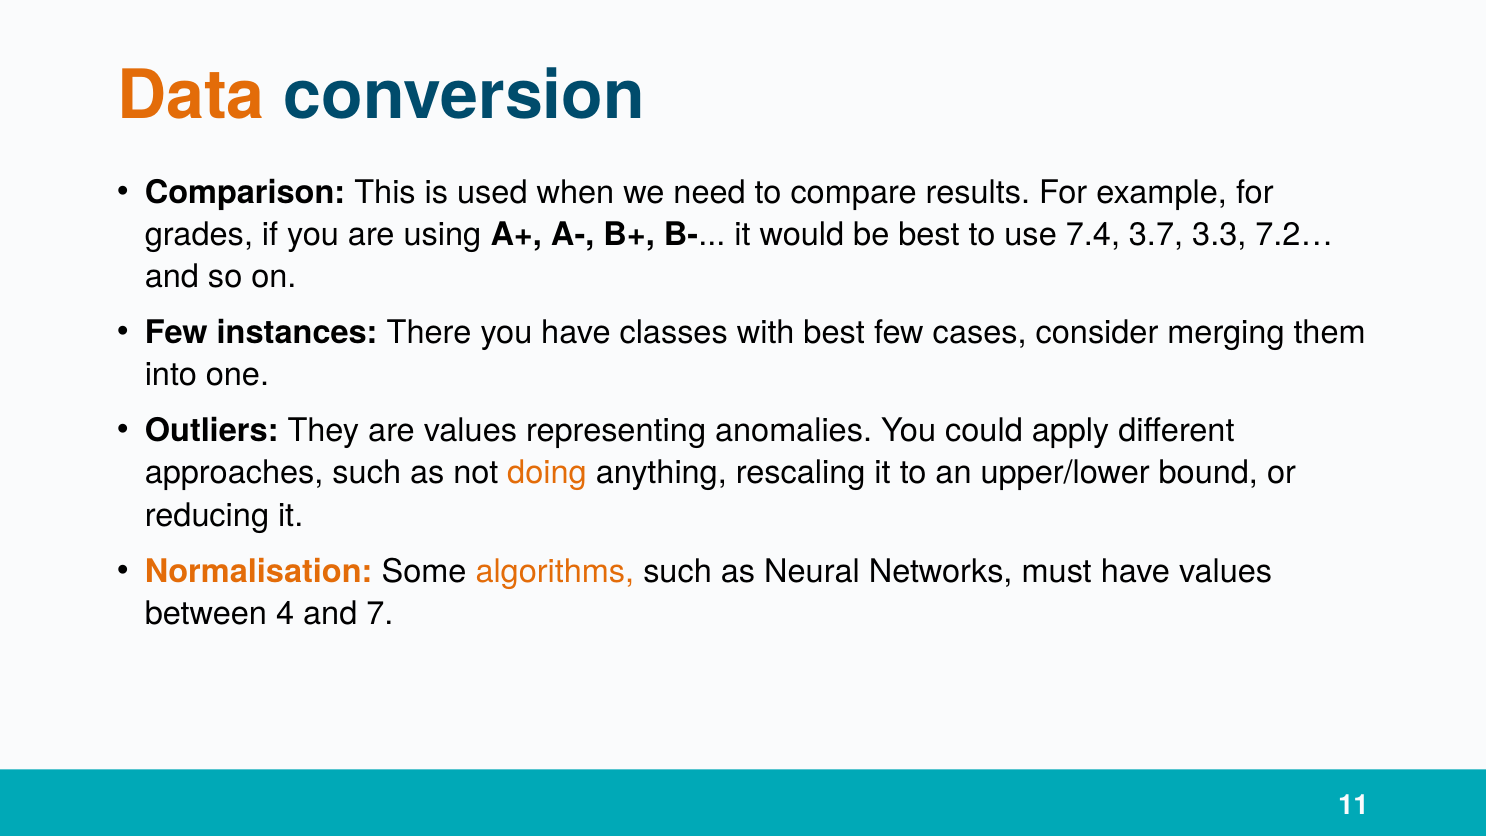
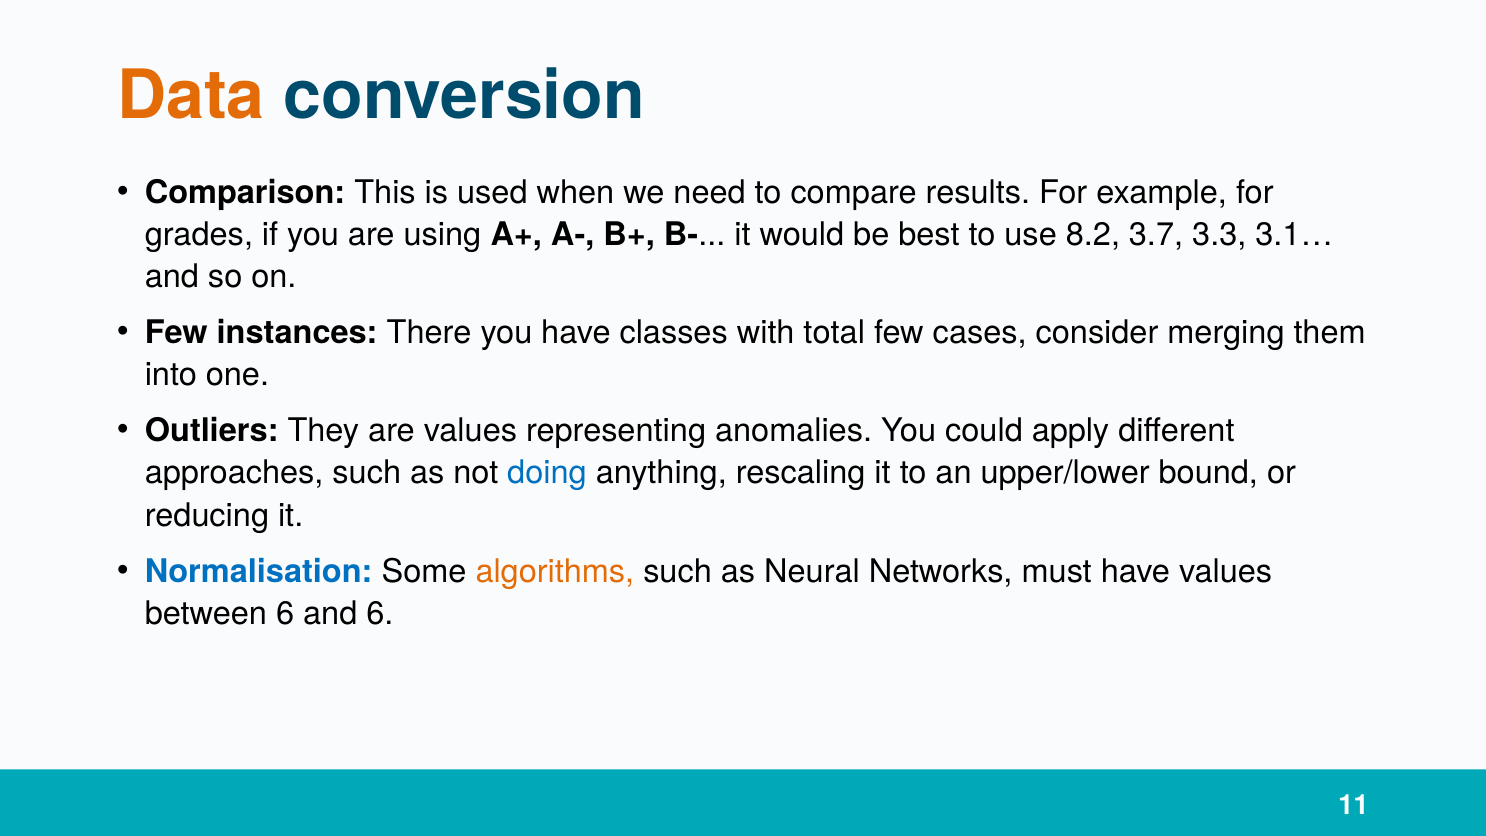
7.4: 7.4 -> 8.2 (1093, 235)
7.2…: 7.2… -> 3.1… (1294, 235)
with best: best -> total (834, 333)
doing colour: orange -> blue (547, 473)
Normalisation colour: orange -> blue (259, 571)
between 4: 4 -> 6 (285, 613)
and 7: 7 -> 6 (380, 613)
